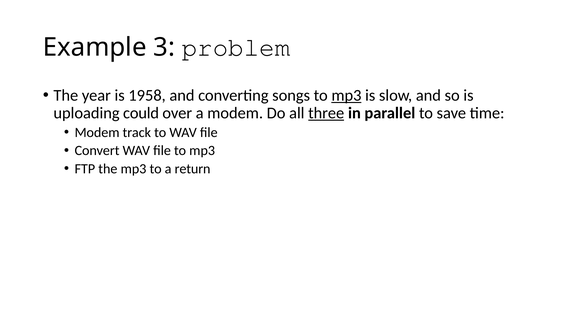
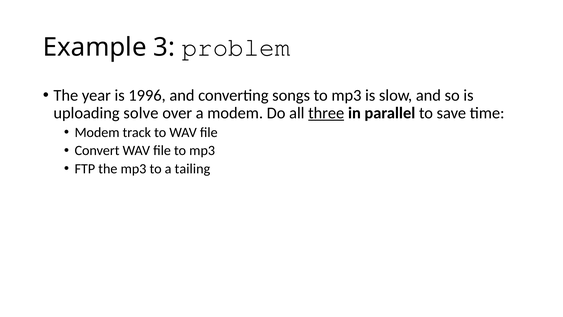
1958: 1958 -> 1996 (147, 95)
mp3 underline: present -> none (346, 95)
could: could -> solve (141, 113)
return: return -> tailing (192, 169)
